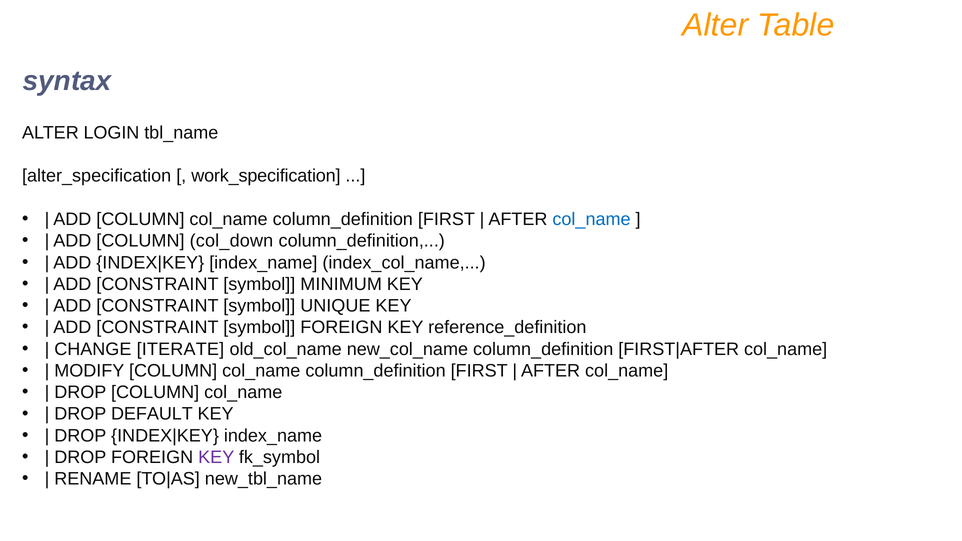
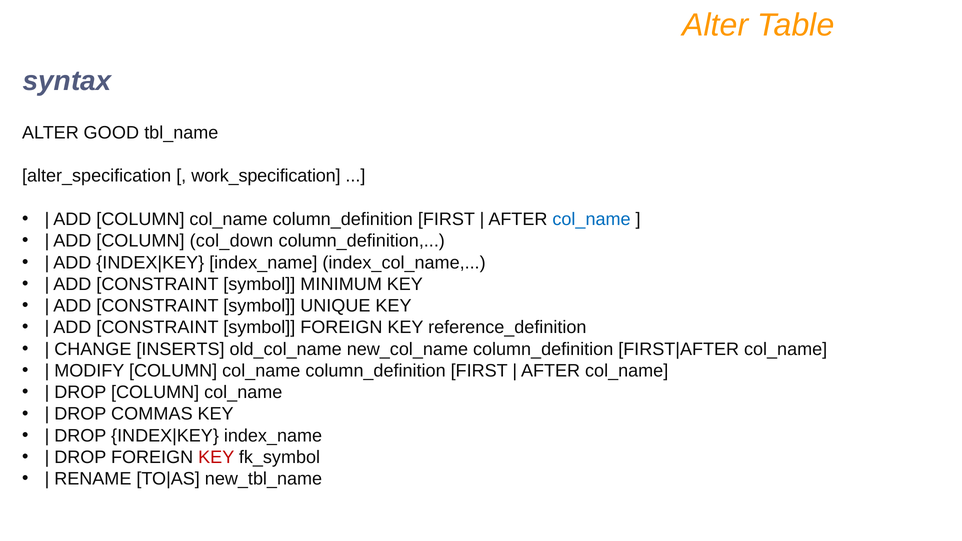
LOGIN: LOGIN -> GOOD (111, 133)
ITERATE: ITERATE -> INSERTS (180, 349)
DEFAULT: DEFAULT -> COMMAS (152, 414)
KEY colour: purple -> red (216, 457)
